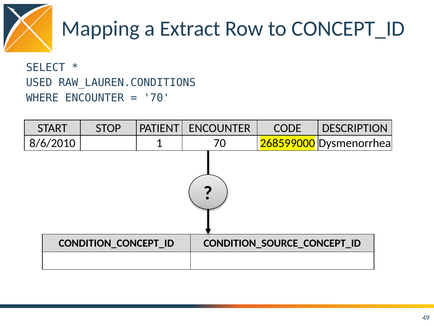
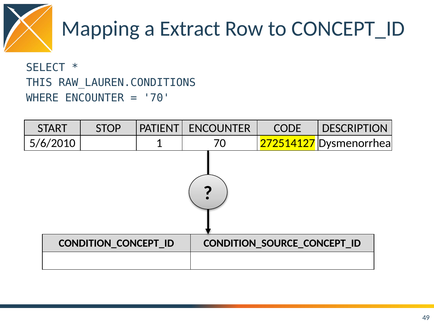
USED: USED -> THIS (39, 83)
8/6/2010: 8/6/2010 -> 5/6/2010 (52, 143)
268599000: 268599000 -> 272514127 (288, 143)
